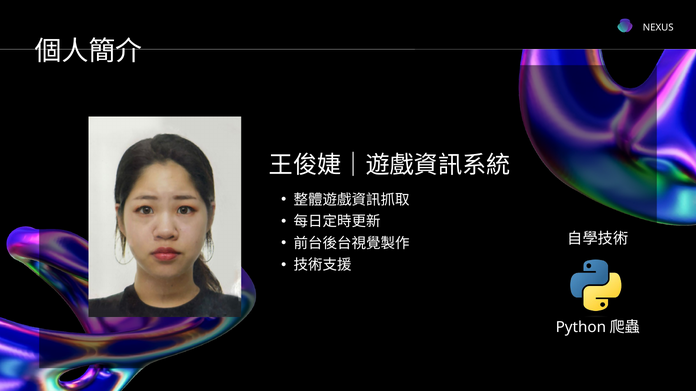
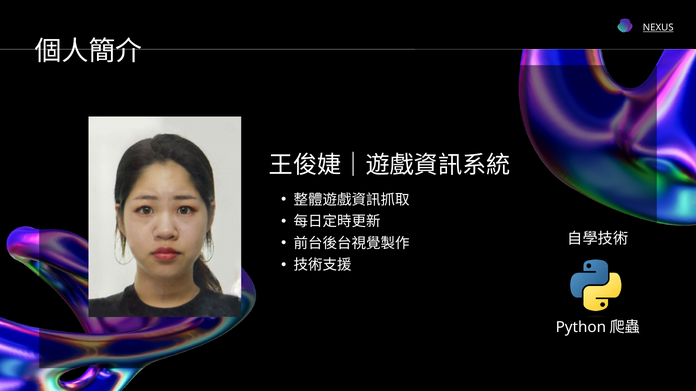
NEXUS underline: none -> present (658, 28)
